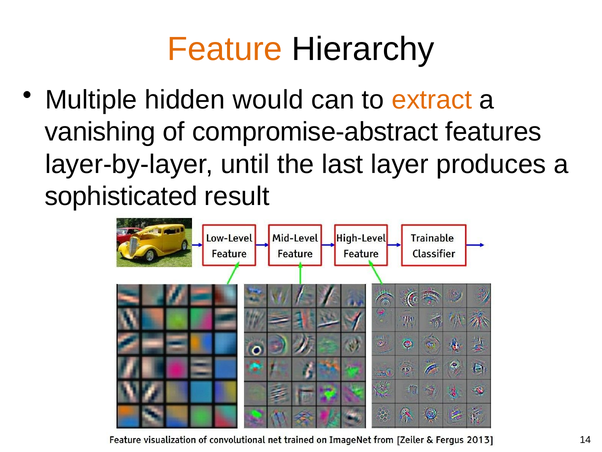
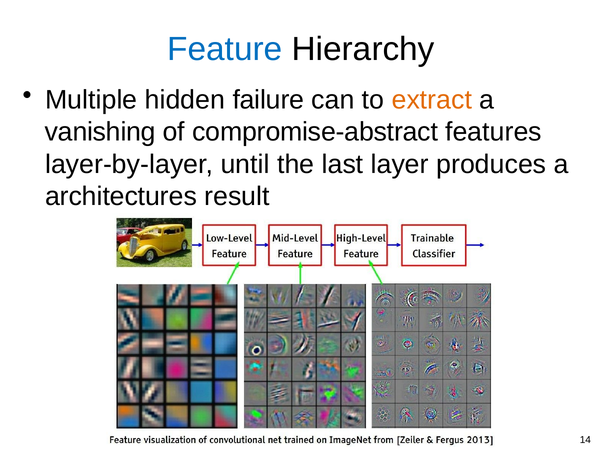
Feature colour: orange -> blue (225, 49)
would: would -> failure (268, 100)
sophisticated: sophisticated -> architectures (121, 196)
